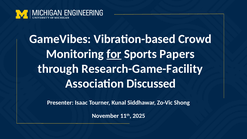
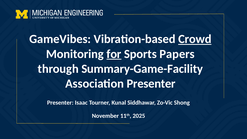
Crowd underline: none -> present (195, 39)
Research-Game-Facility: Research-Game-Facility -> Summary-Game-Facility (142, 69)
Association Discussed: Discussed -> Presenter (151, 84)
